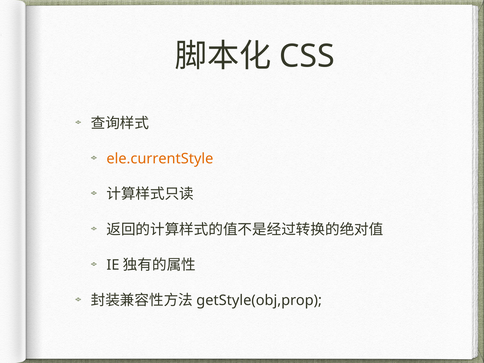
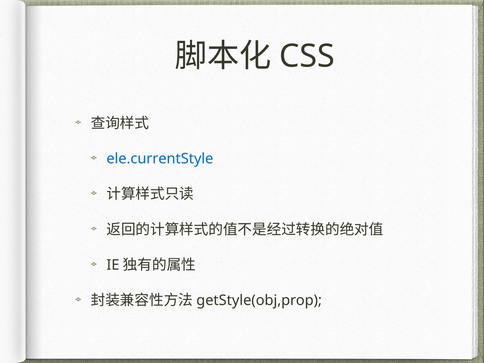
ele.currentStyle colour: orange -> blue (160, 159)
